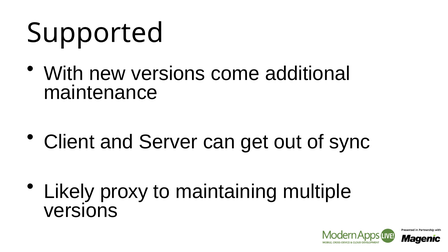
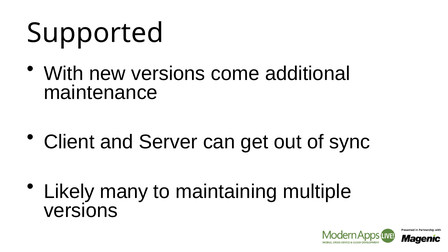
proxy: proxy -> many (124, 191)
